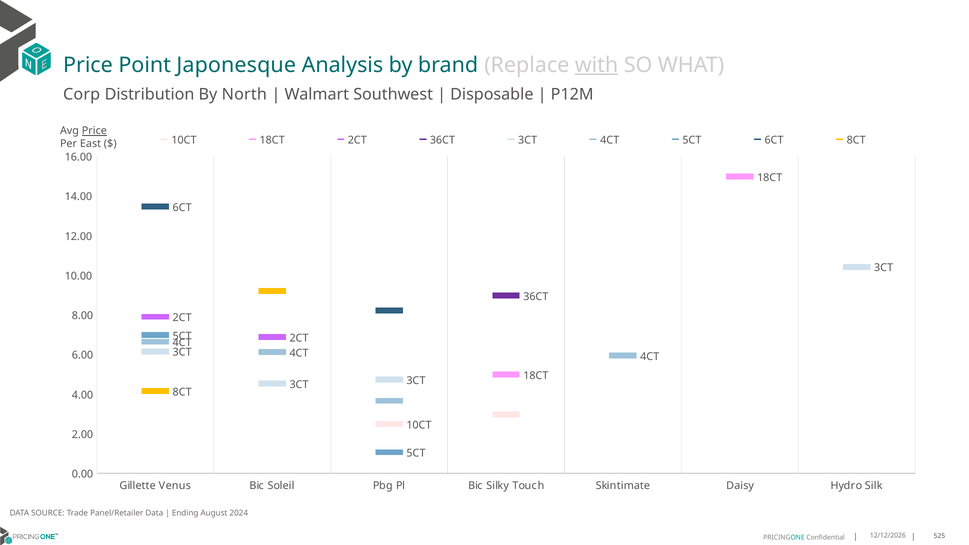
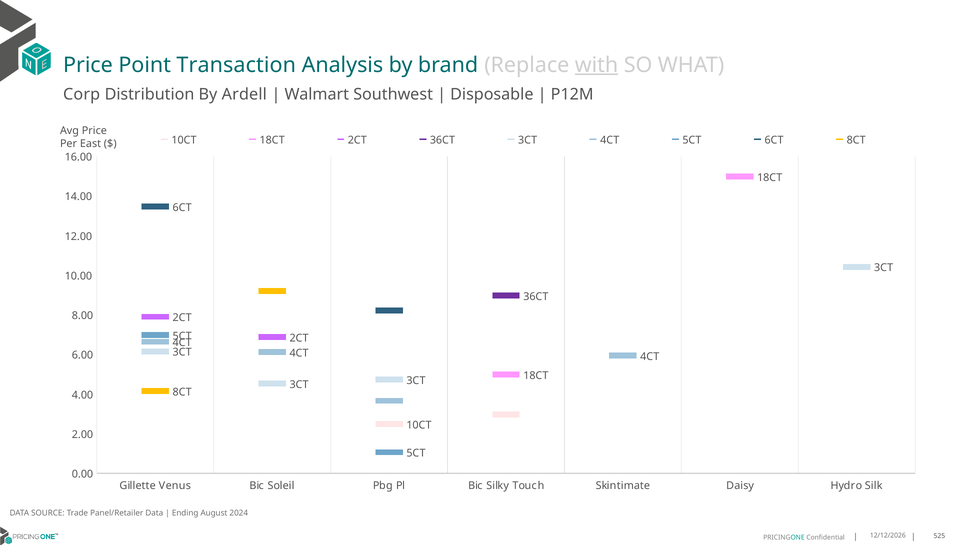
Japonesque: Japonesque -> Transaction (236, 65)
North: North -> Ardell (244, 94)
Price underline: present -> none (94, 131)
